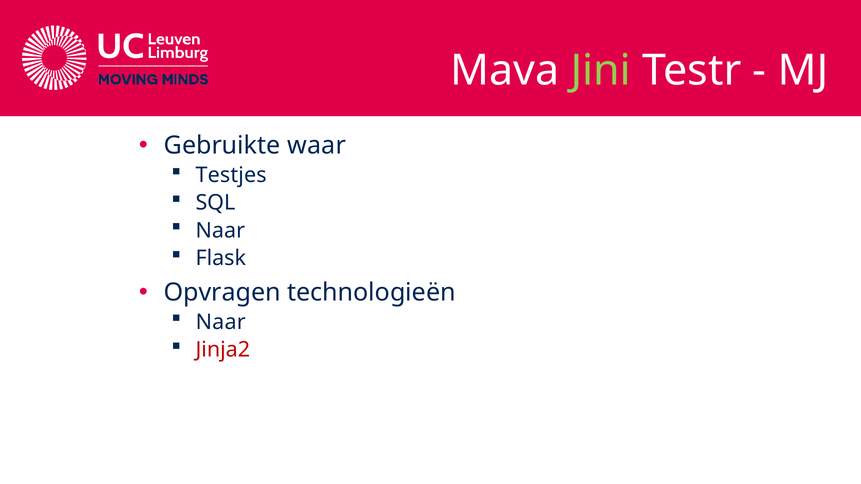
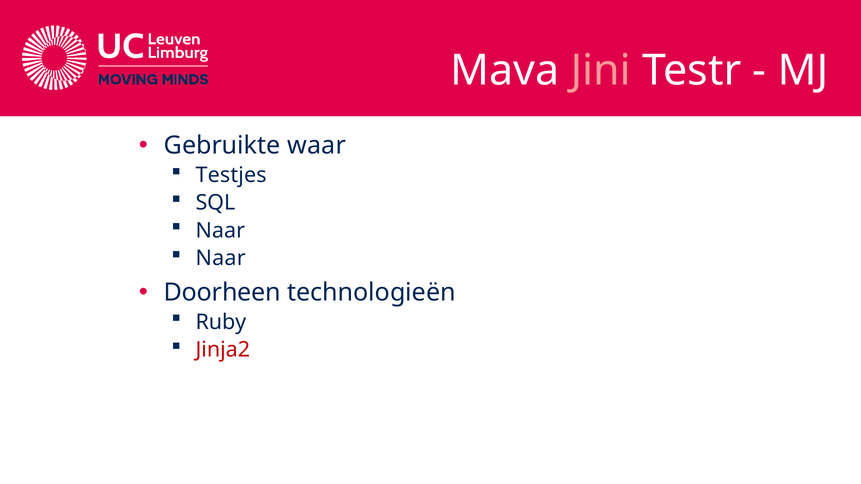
Jini colour: light green -> pink (601, 71)
Flask: Flask -> Naar (221, 258)
Opvragen: Opvragen -> Doorheen (222, 293)
Naar: Naar -> Ruby (221, 322)
